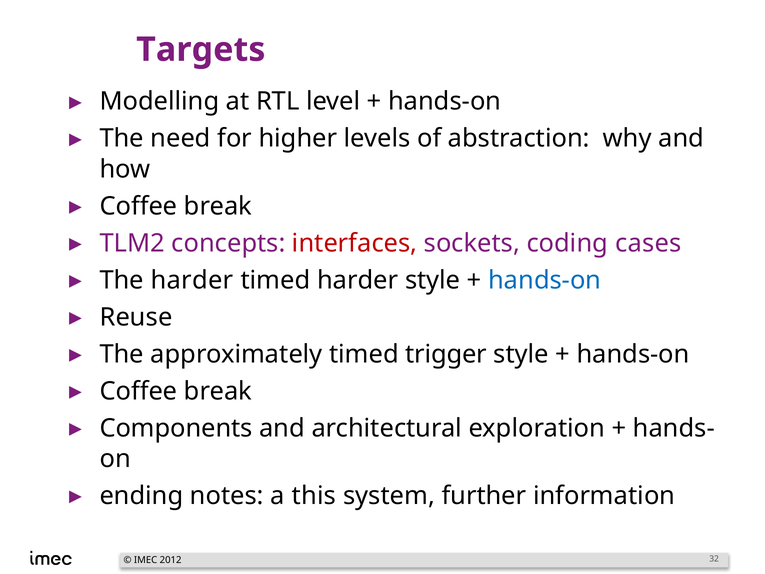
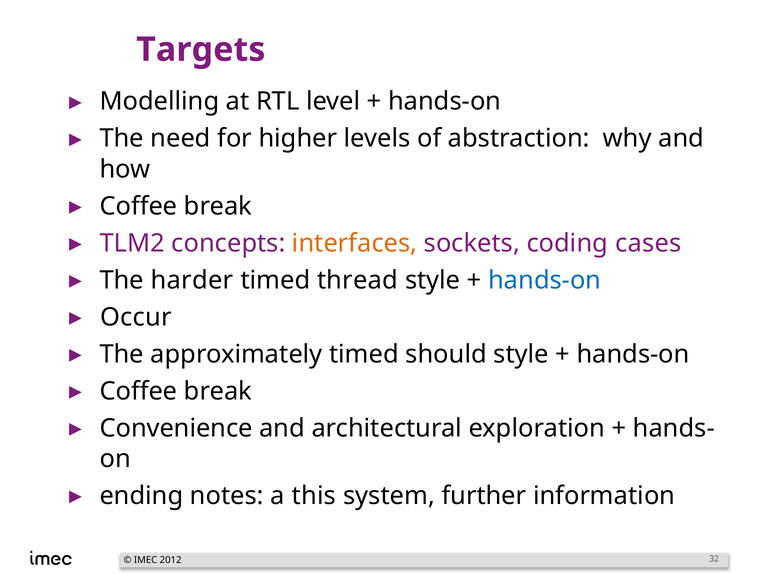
interfaces colour: red -> orange (355, 243)
timed harder: harder -> thread (358, 280)
Reuse: Reuse -> Occur (136, 317)
trigger: trigger -> should (446, 354)
Components: Components -> Convenience (176, 428)
